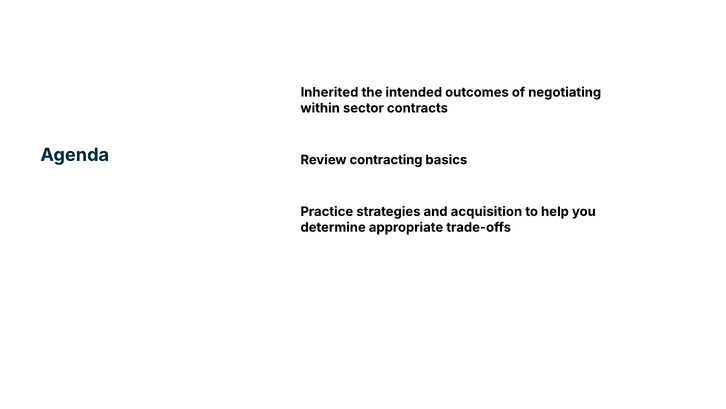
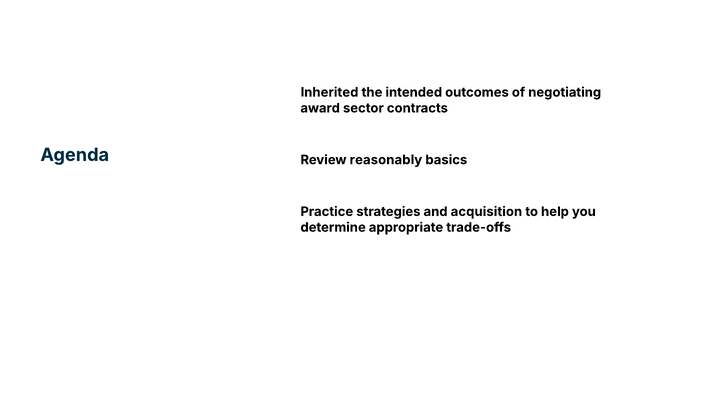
within: within -> award (320, 108)
contracting: contracting -> reasonably (386, 160)
